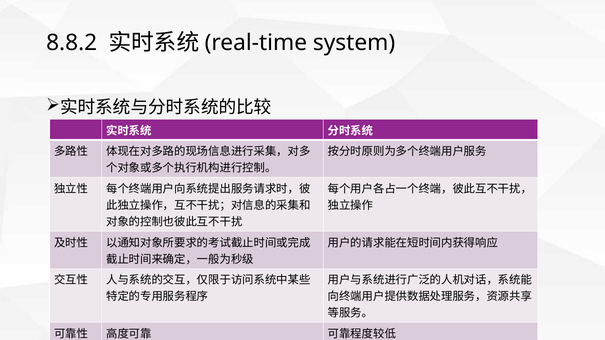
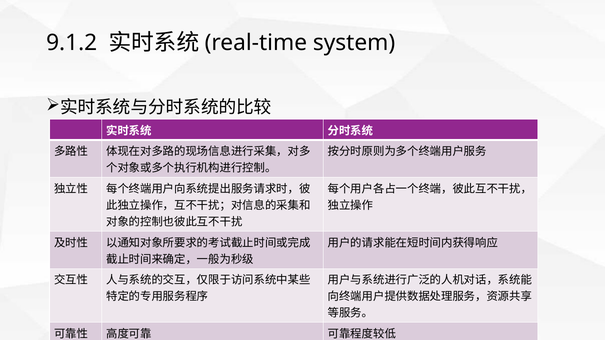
8.8.2: 8.8.2 -> 9.1.2 (72, 43)
